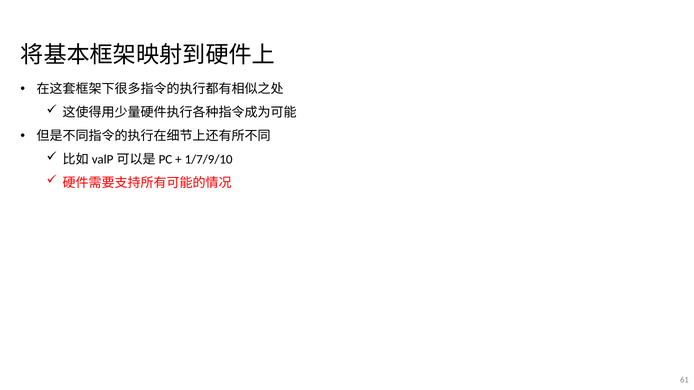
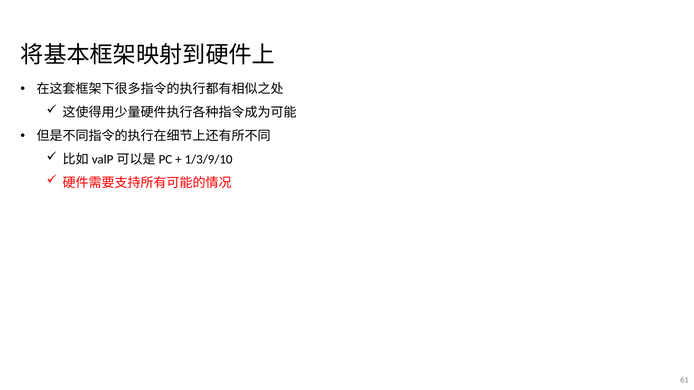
1/7/9/10: 1/7/9/10 -> 1/3/9/10 (209, 160)
